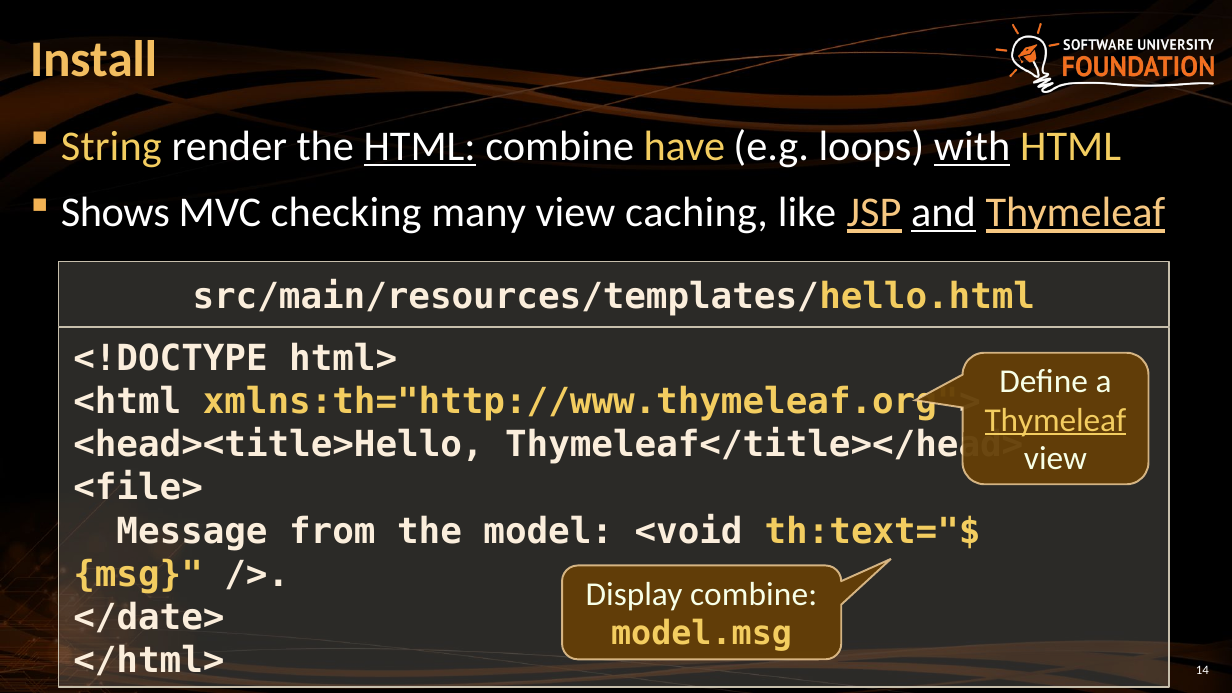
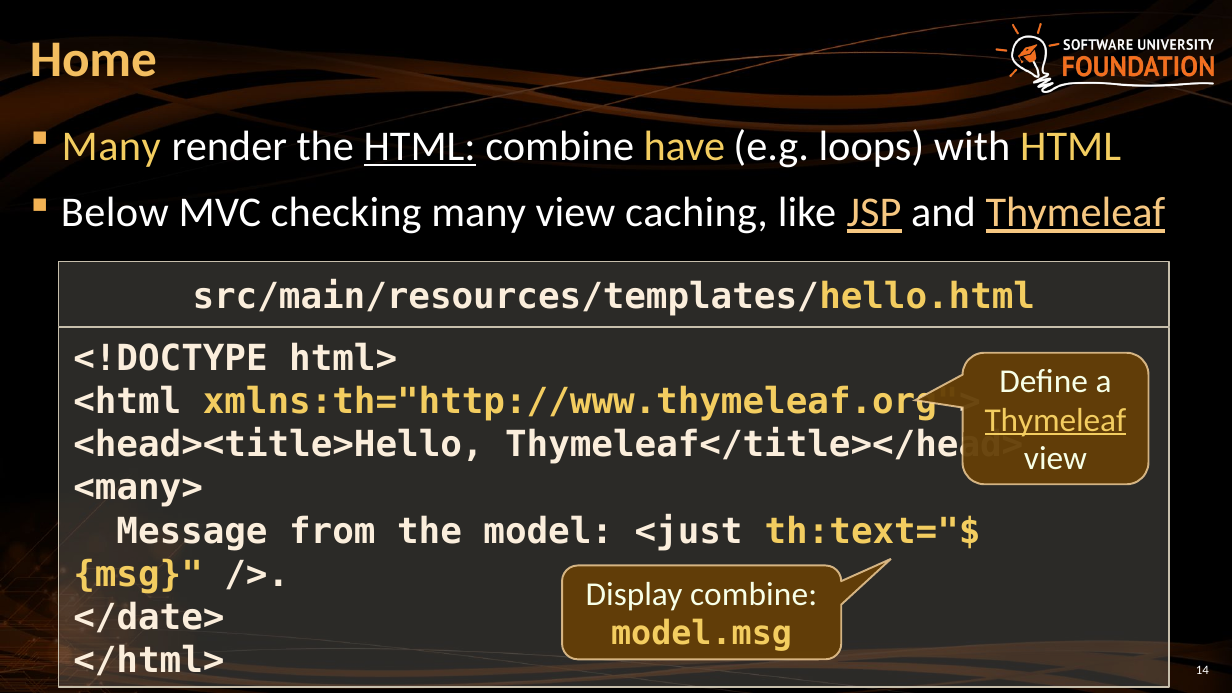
Install: Install -> Home (93, 60)
String: String -> Many (111, 147)
with underline: present -> none (972, 147)
Shows: Shows -> Below (115, 213)
and underline: present -> none (943, 213)
<file>: <file> -> <many> (138, 488)
<void: <void -> <just (689, 531)
